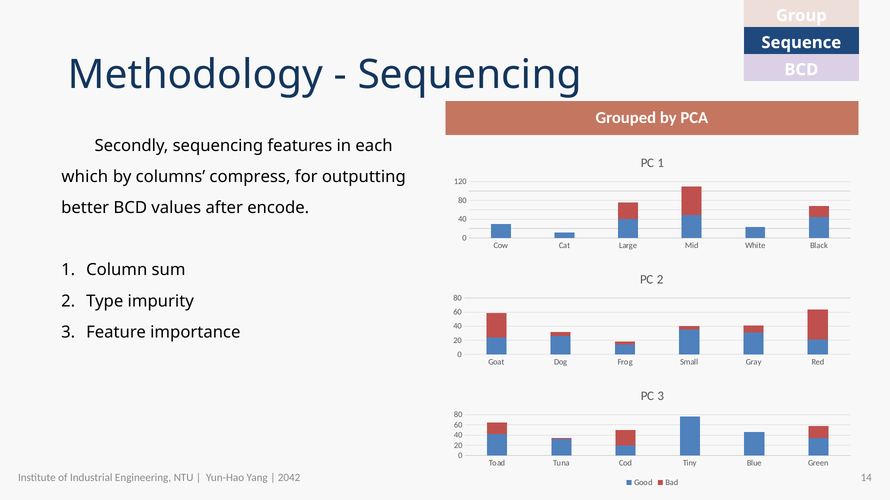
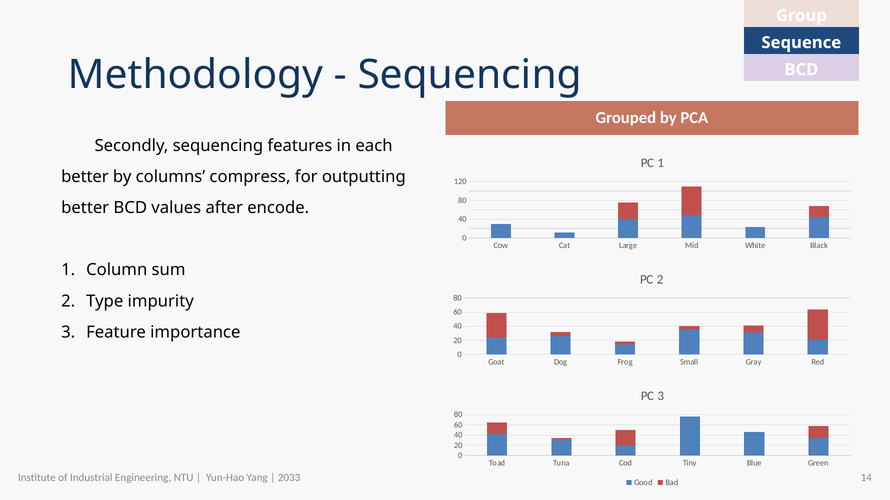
which: which -> better (85, 177)
2042: 2042 -> 2033 (289, 478)
